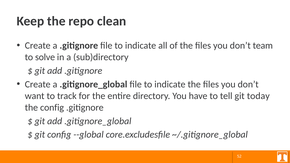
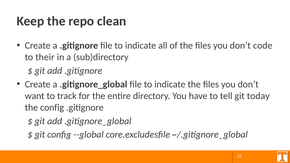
team: team -> code (263, 46)
solve: solve -> their (45, 57)
